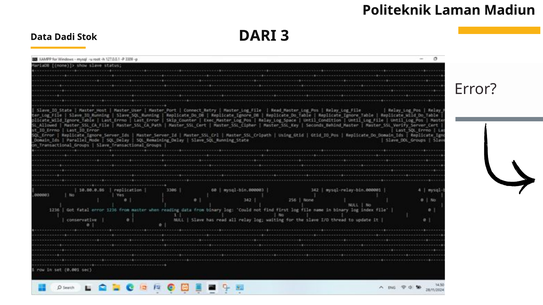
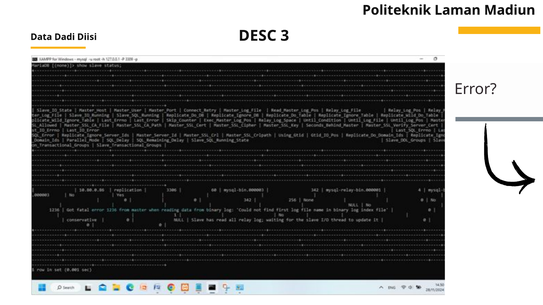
DARI: DARI -> DESC (258, 36)
Stok: Stok -> Diisi (87, 37)
